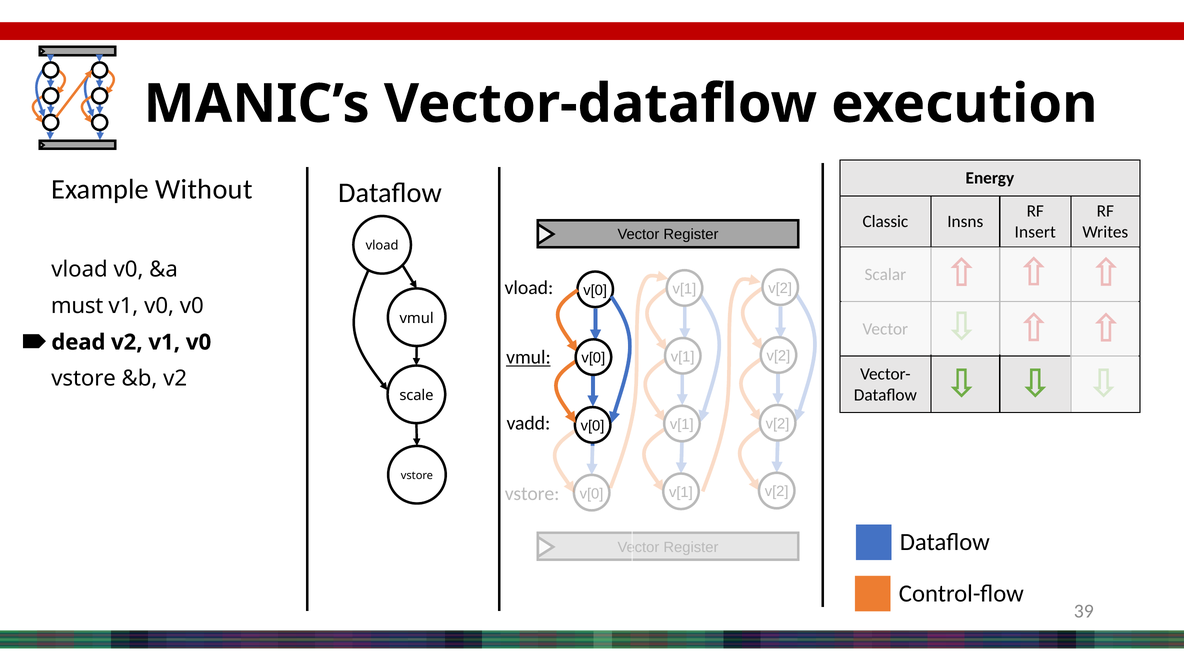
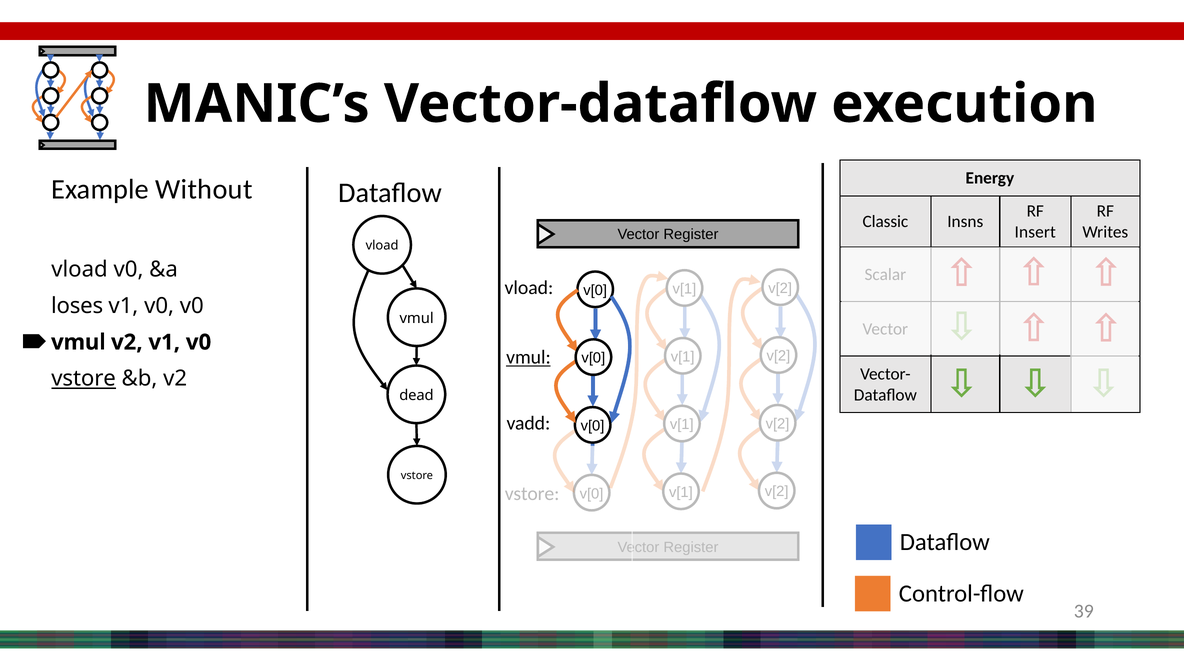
must: must -> loses (77, 306)
dead: dead -> vmul (78, 342)
vstore underline: none -> present (84, 379)
scale: scale -> dead (416, 395)
